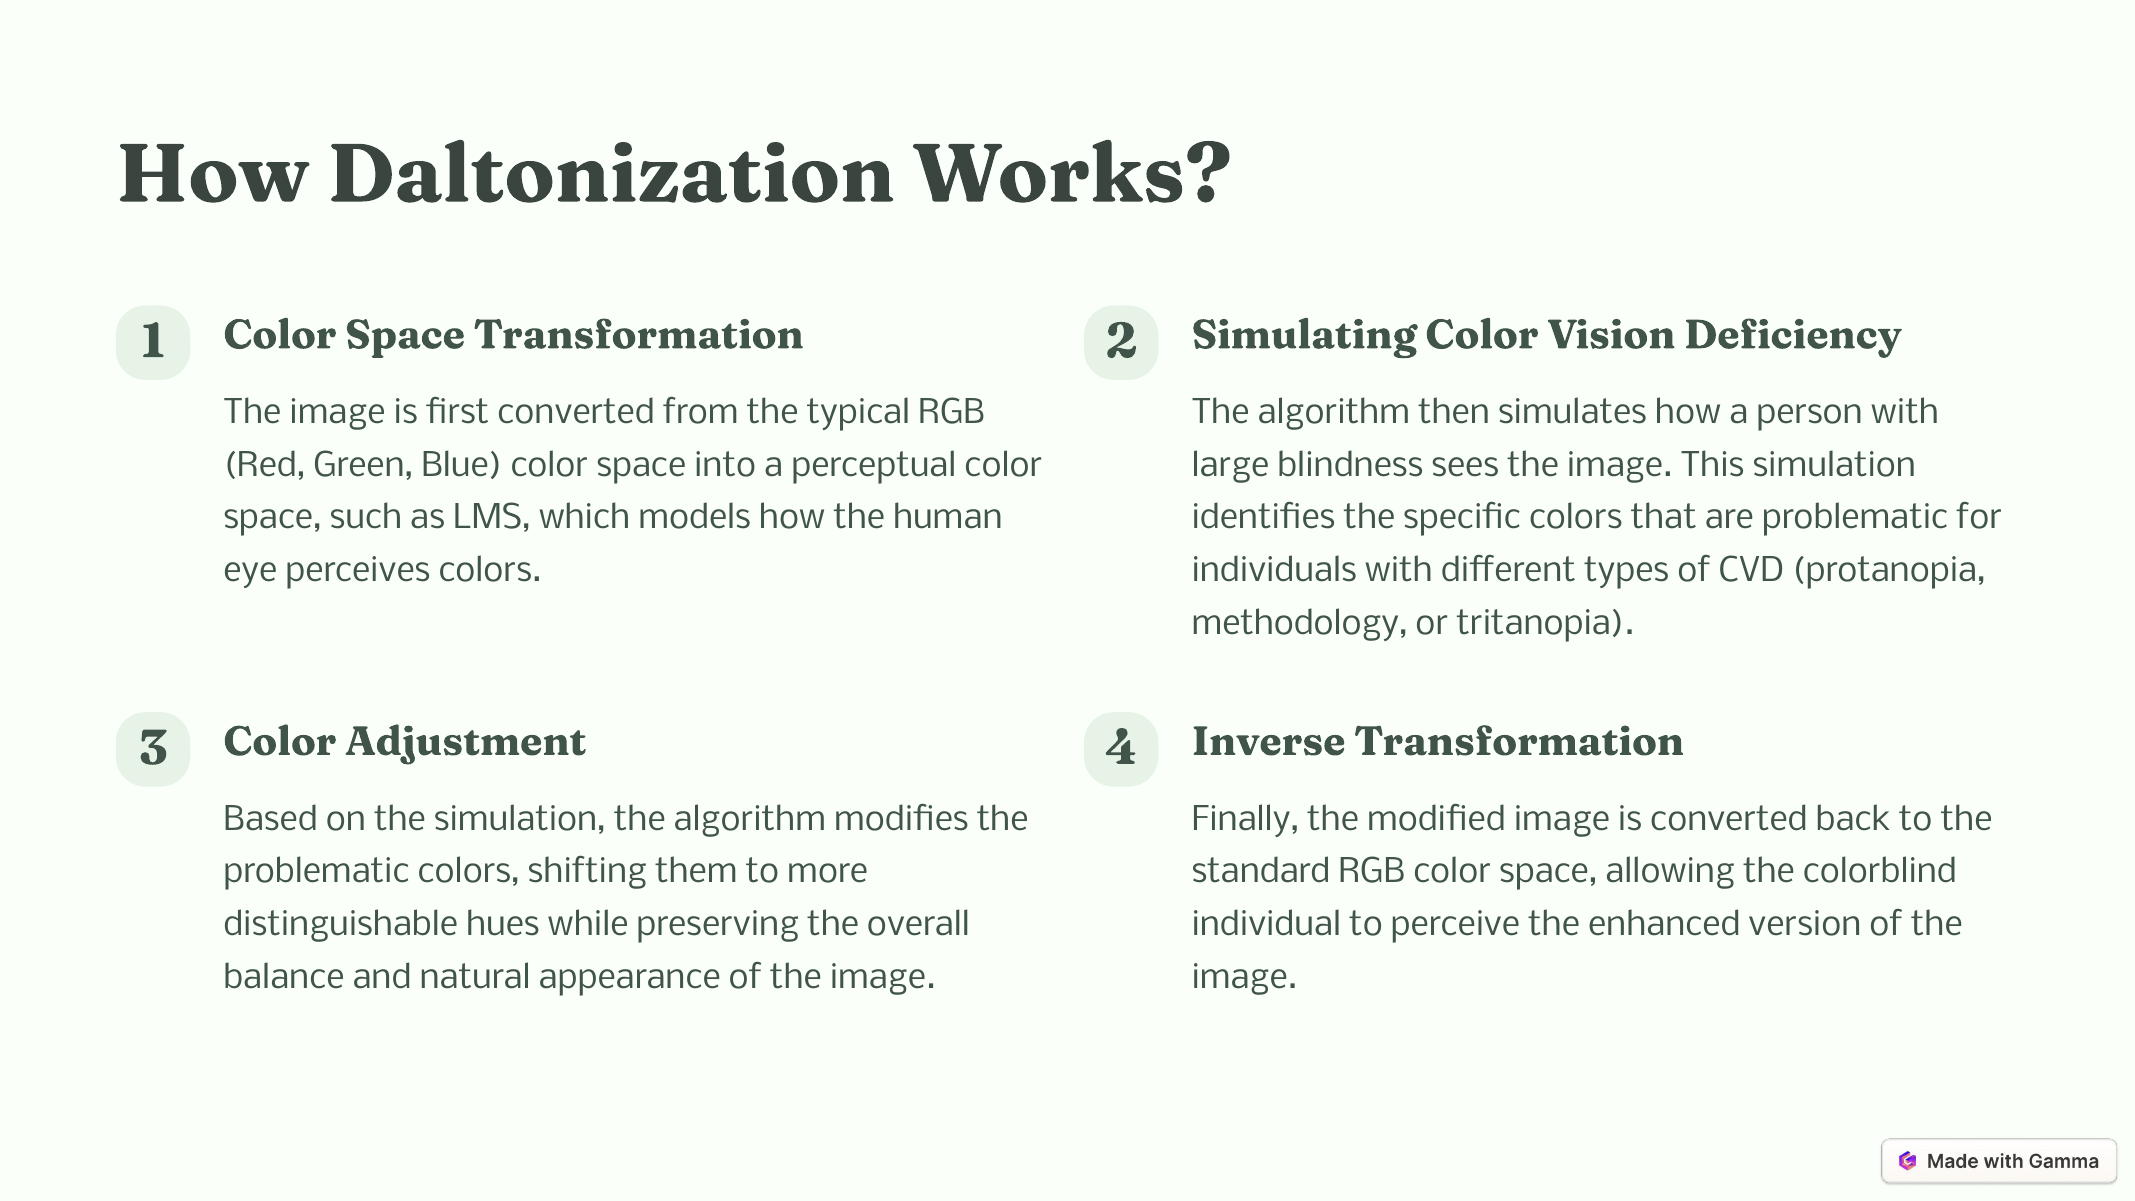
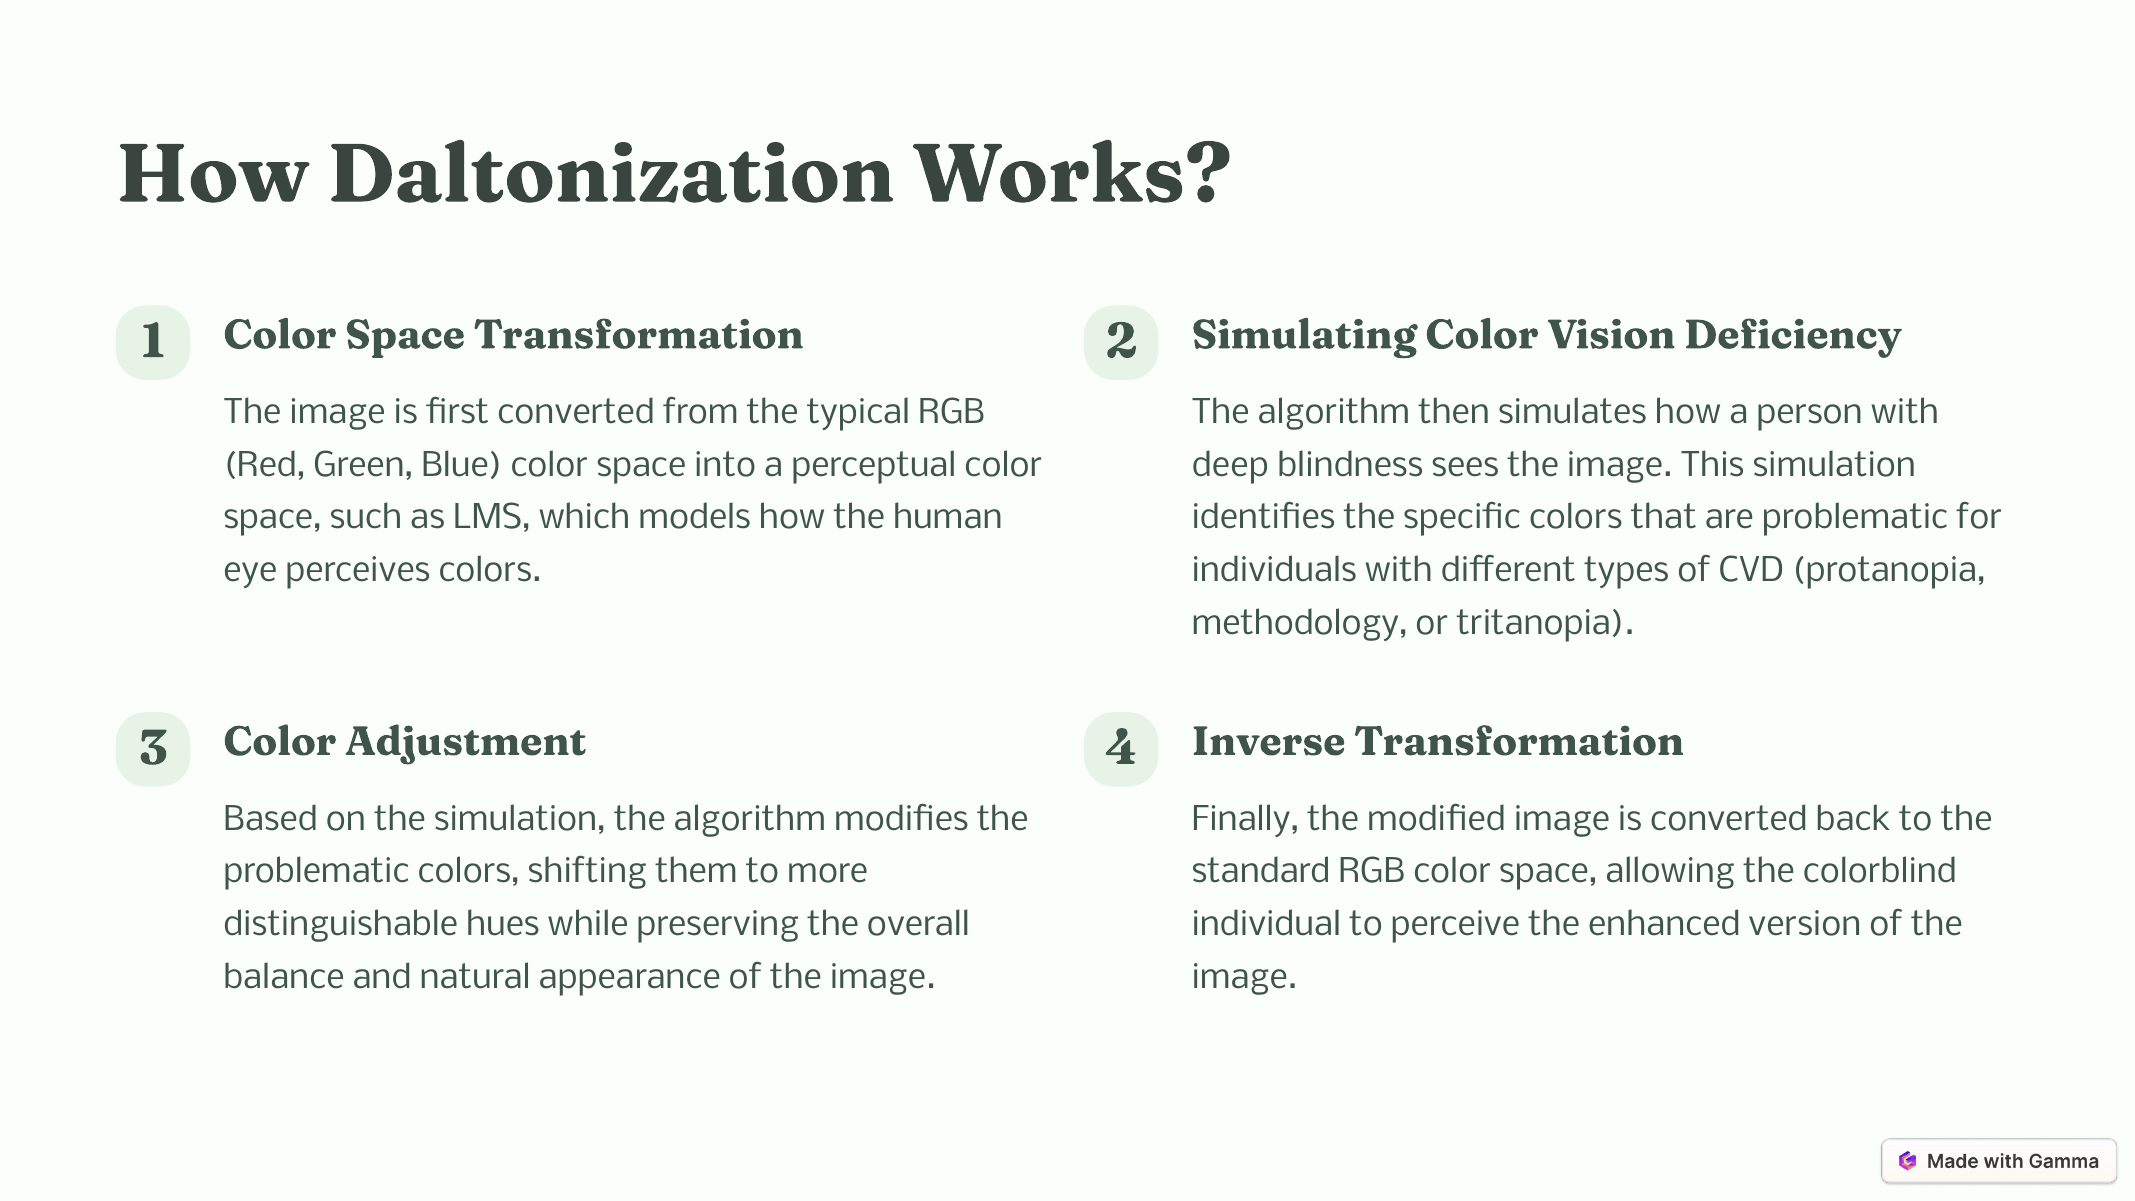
large: large -> deep (1230, 465)
